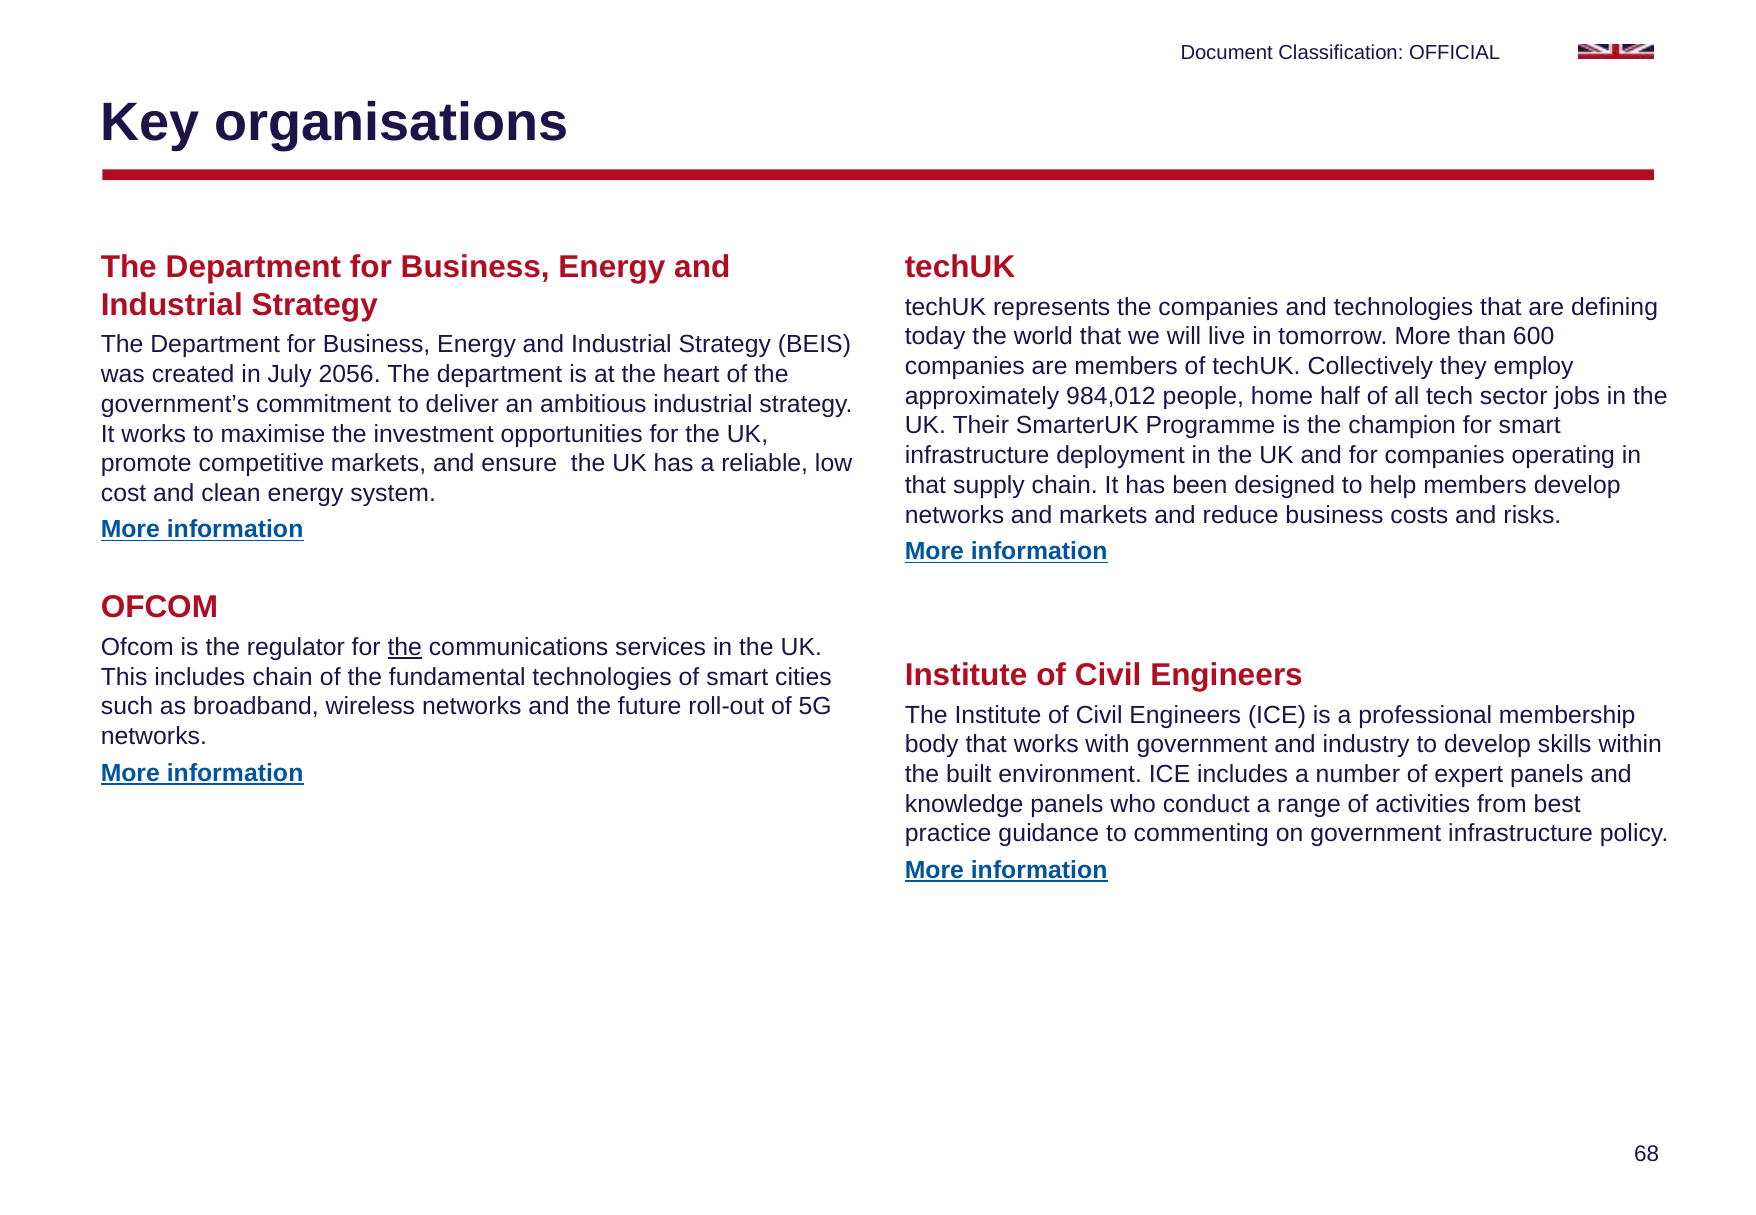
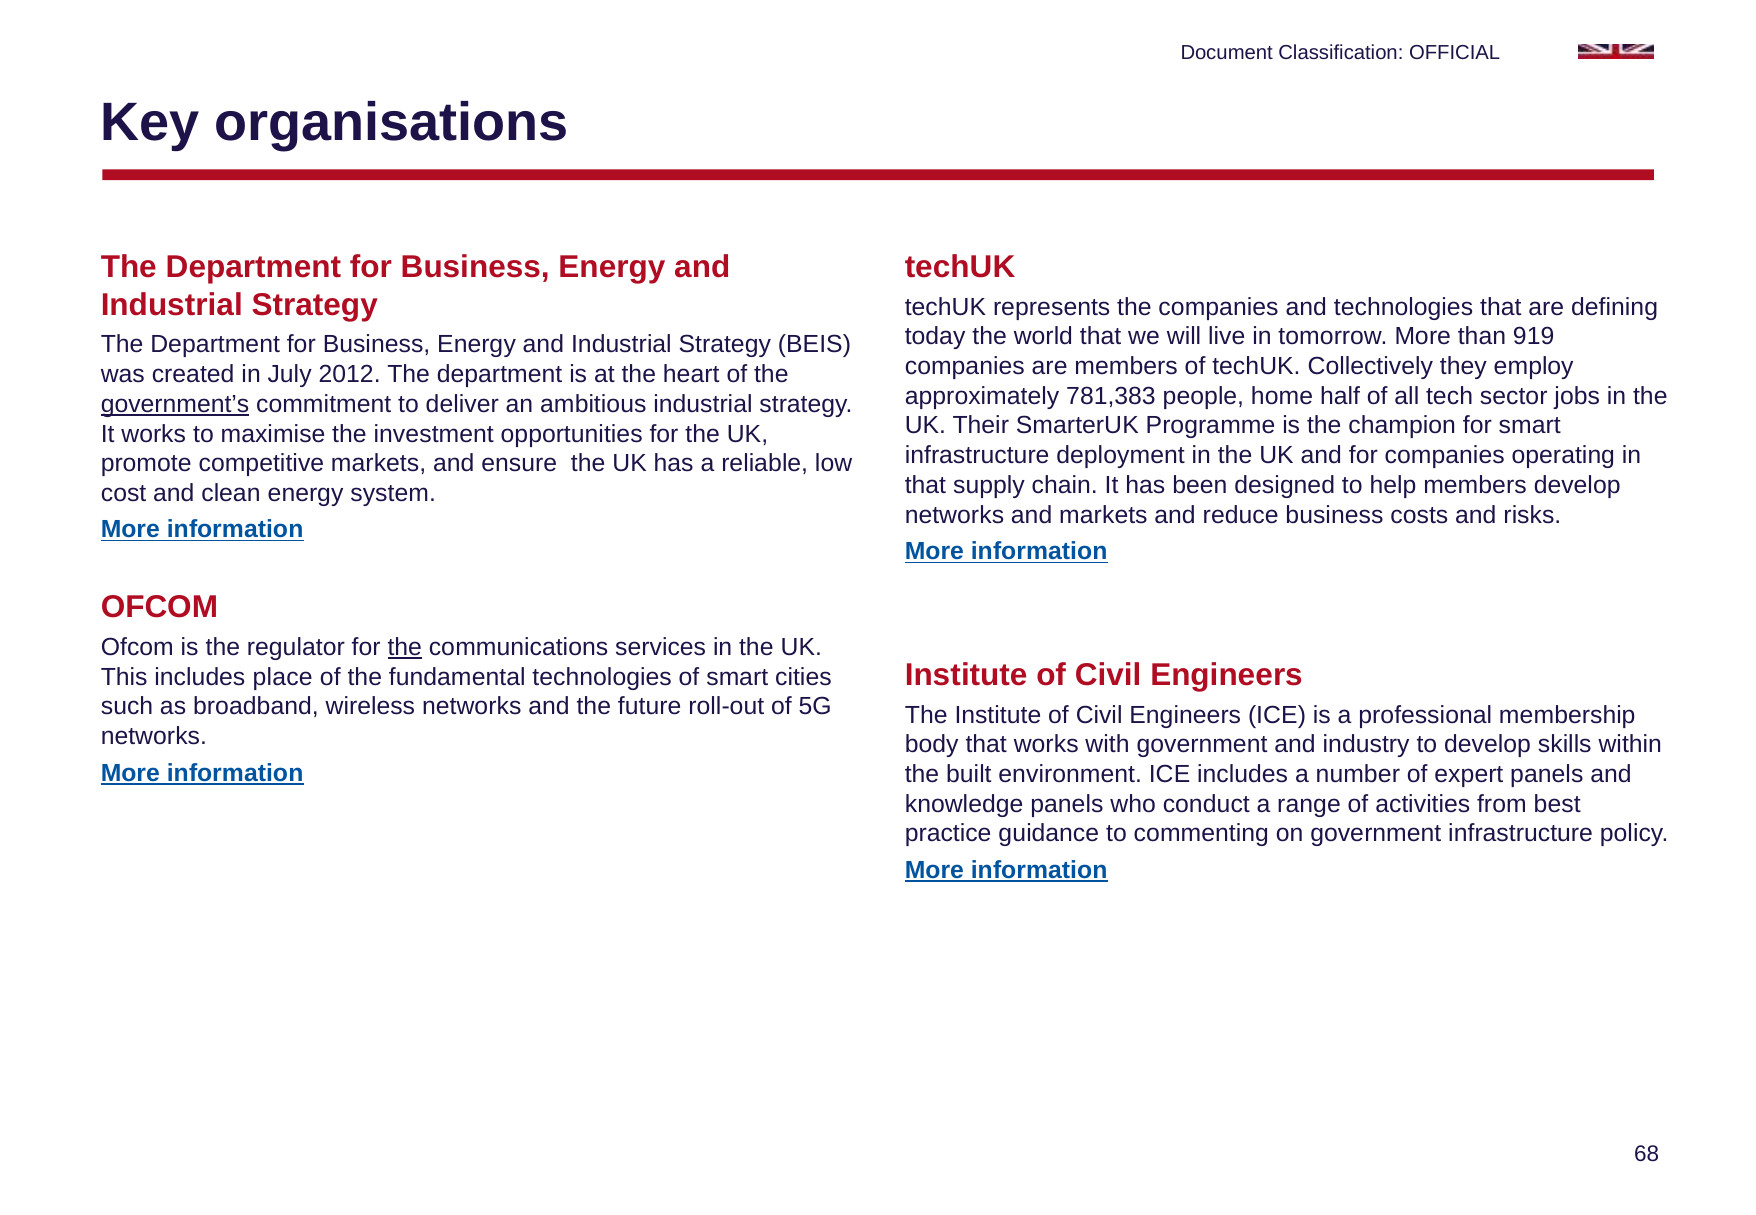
600: 600 -> 919 (1534, 337)
2056: 2056 -> 2012 (350, 375)
984,012: 984,012 -> 781,383 (1111, 396)
government’s underline: none -> present (175, 404)
includes chain: chain -> place (283, 677)
